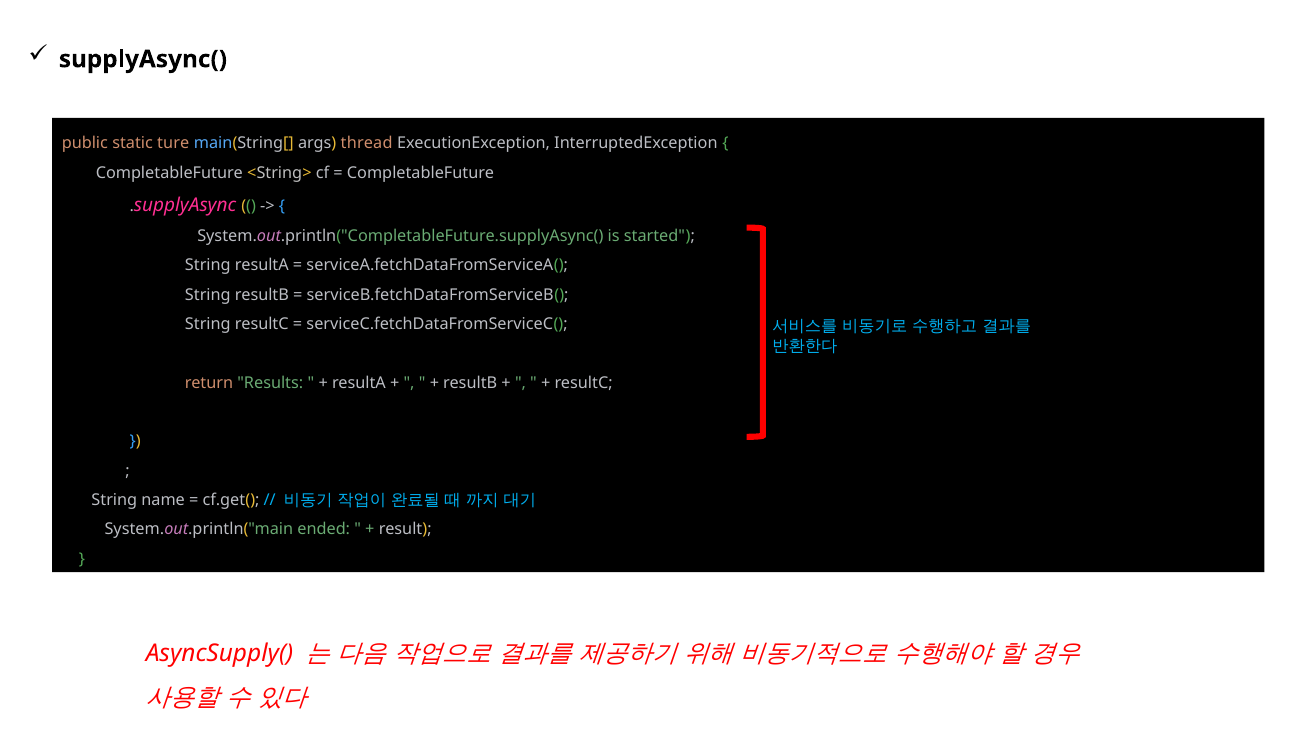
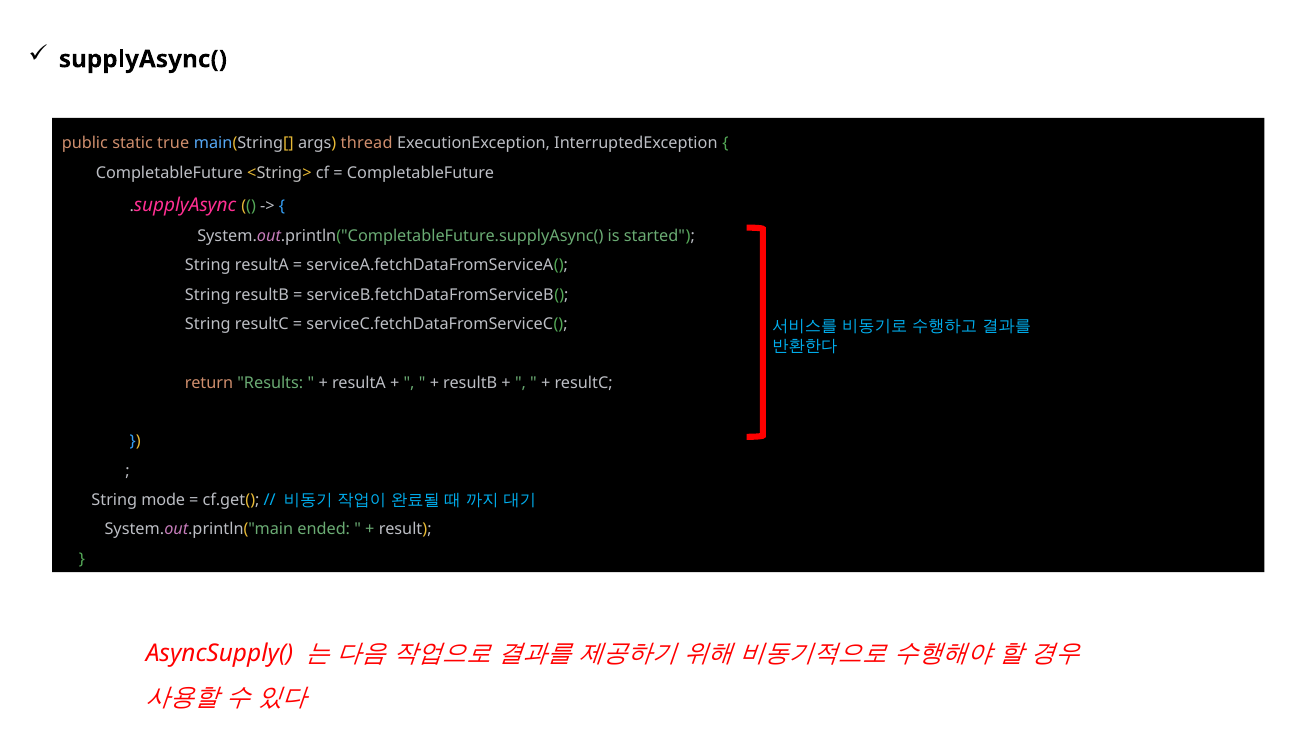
ture: ture -> true (173, 143)
name: name -> mode (163, 500)
